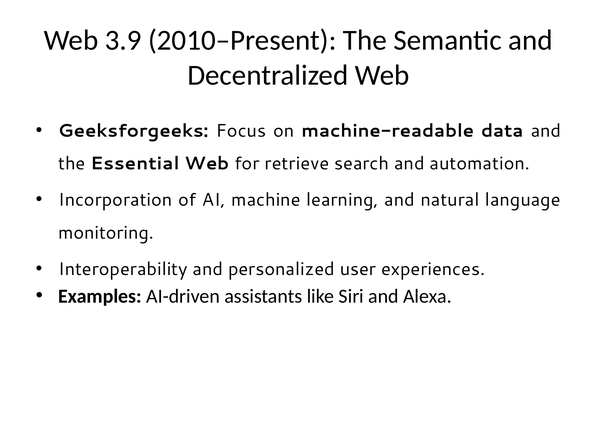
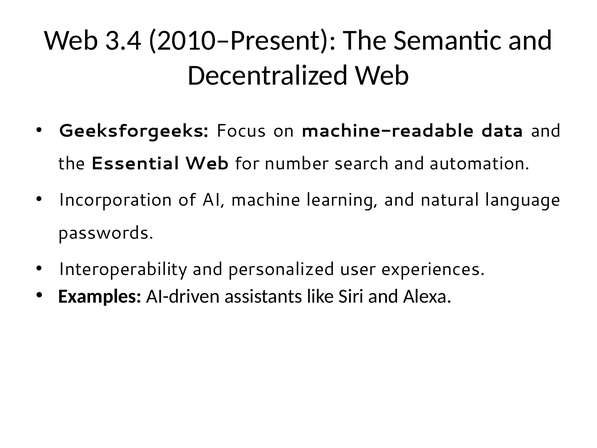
3.9: 3.9 -> 3.4 (123, 40)
retrieve: retrieve -> number (297, 163)
monitoring: monitoring -> passwords (106, 233)
